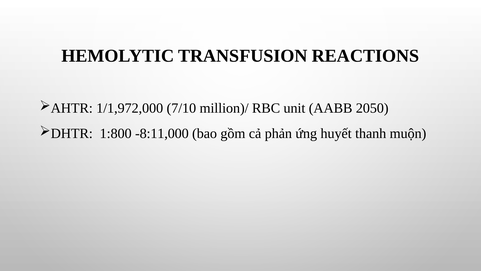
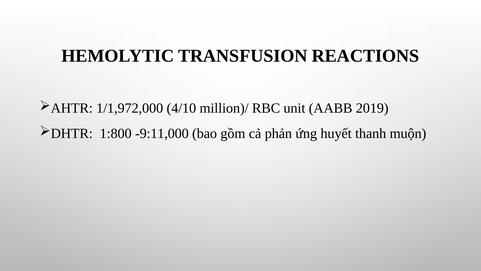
7/10: 7/10 -> 4/10 (181, 108)
2050: 2050 -> 2019 (372, 108)
-8:11,000: -8:11,000 -> -9:11,000 (162, 133)
